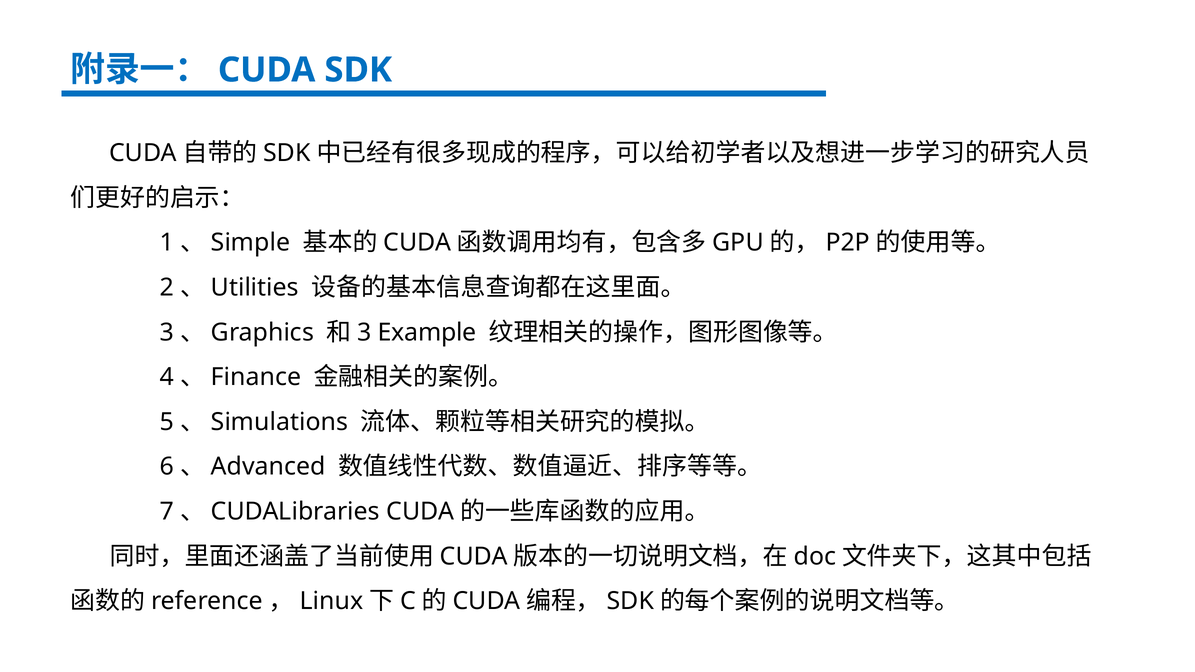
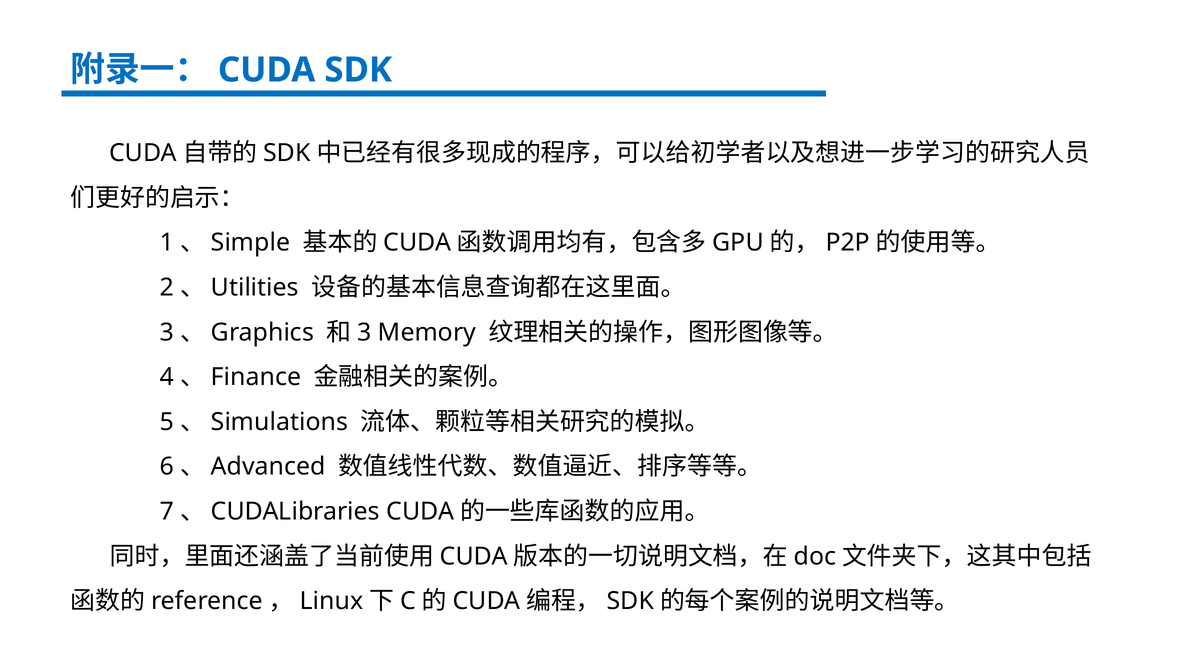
Example: Example -> Memory (427, 332)
